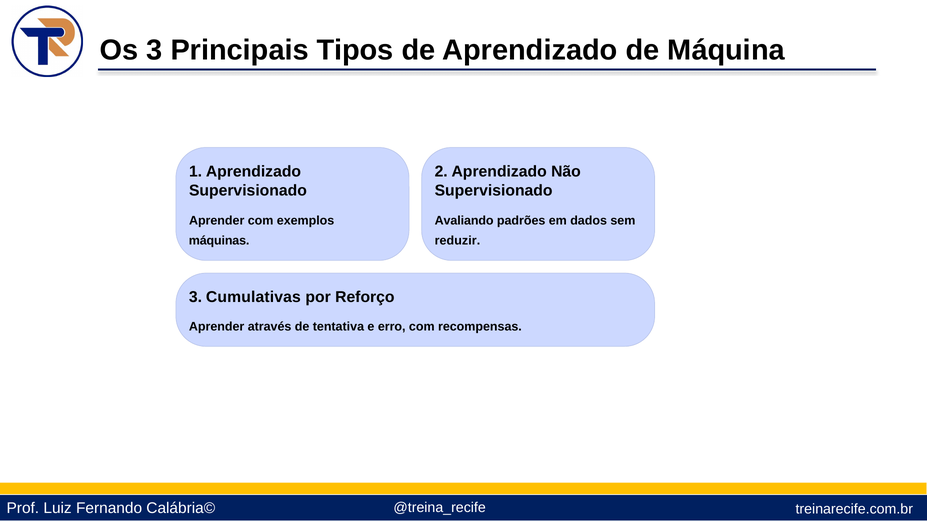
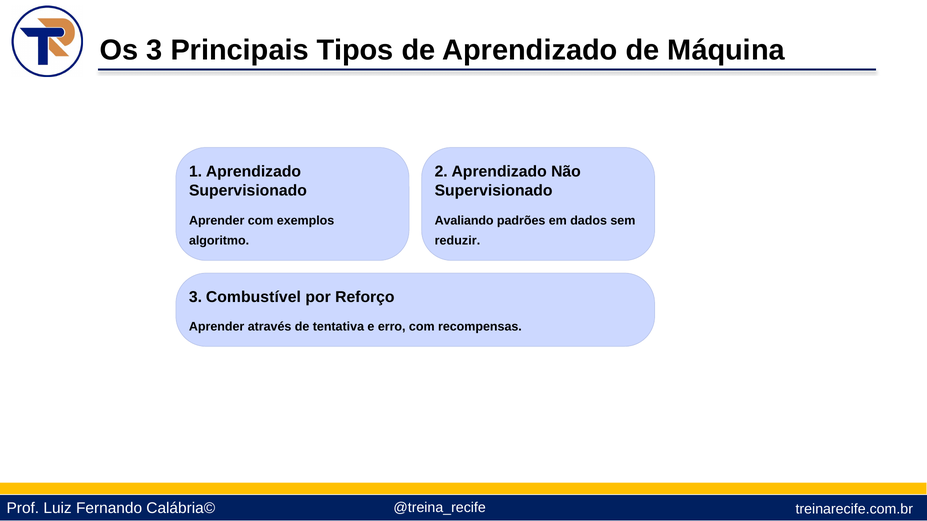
máquinas: máquinas -> algoritmo (219, 241)
Cumulativas: Cumulativas -> Combustível (253, 297)
